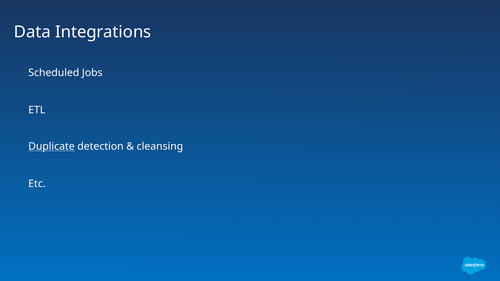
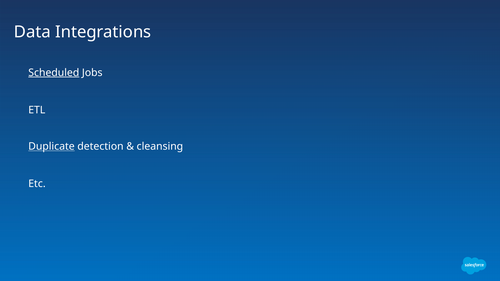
Scheduled underline: none -> present (54, 73)
